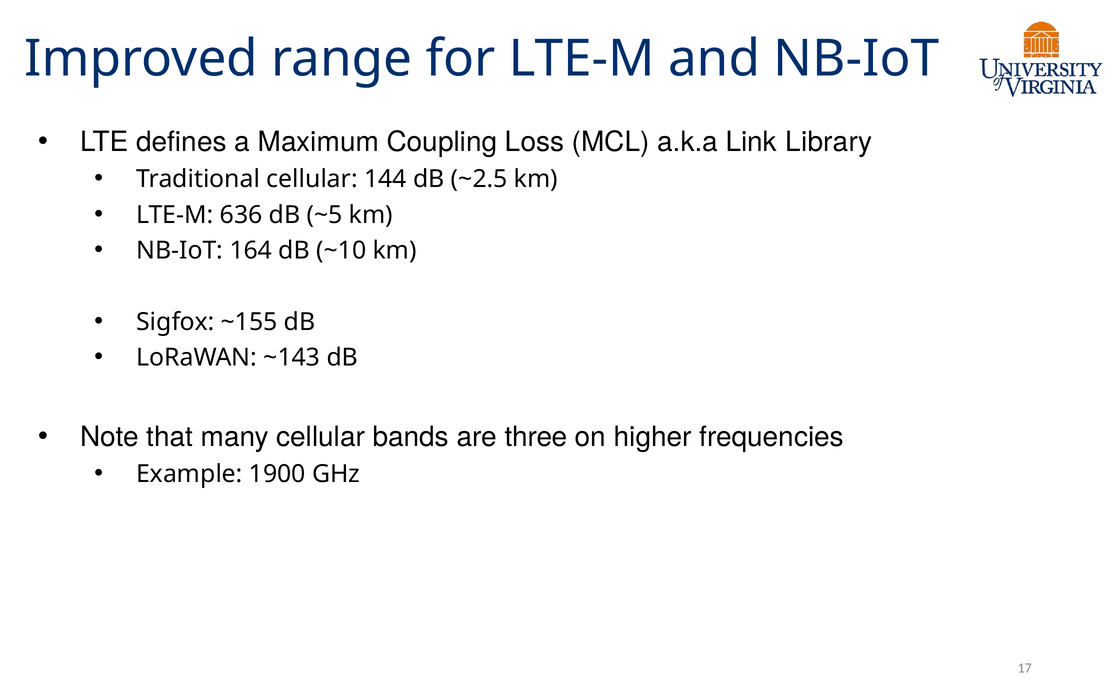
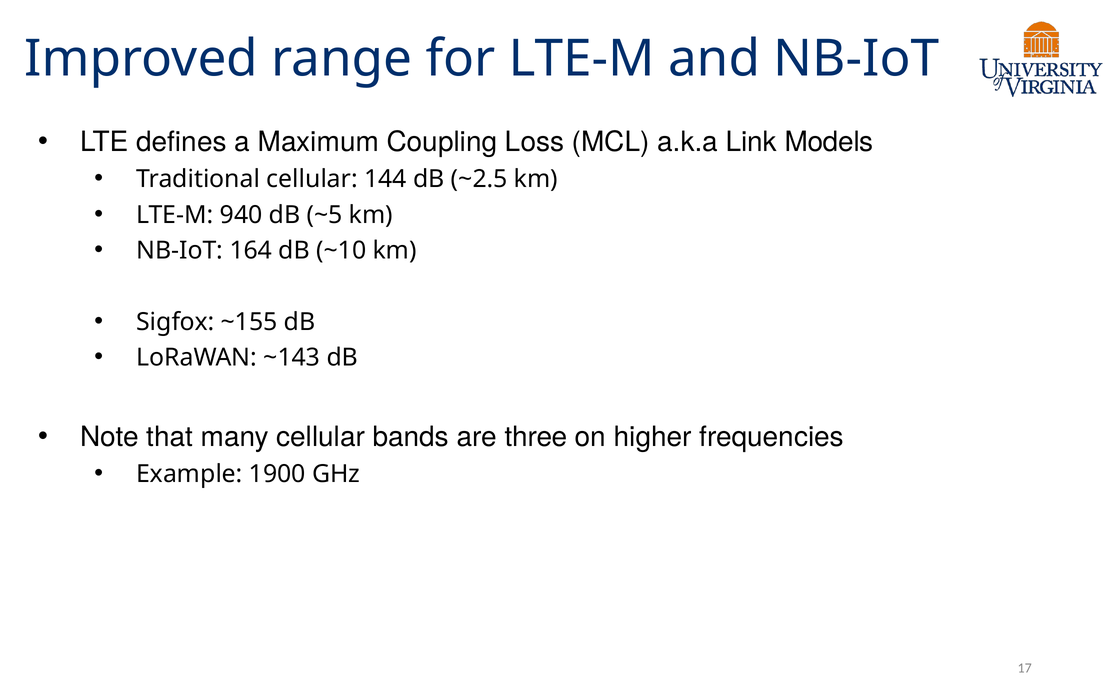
Library: Library -> Models (829, 142)
636: 636 -> 940 (241, 215)
